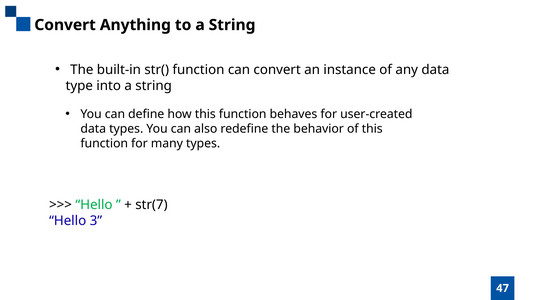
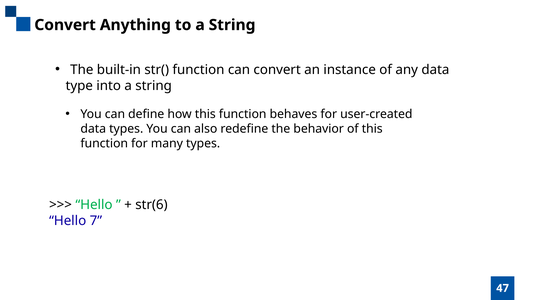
str(7: str(7 -> str(6 (151, 205)
3: 3 -> 7 (96, 220)
